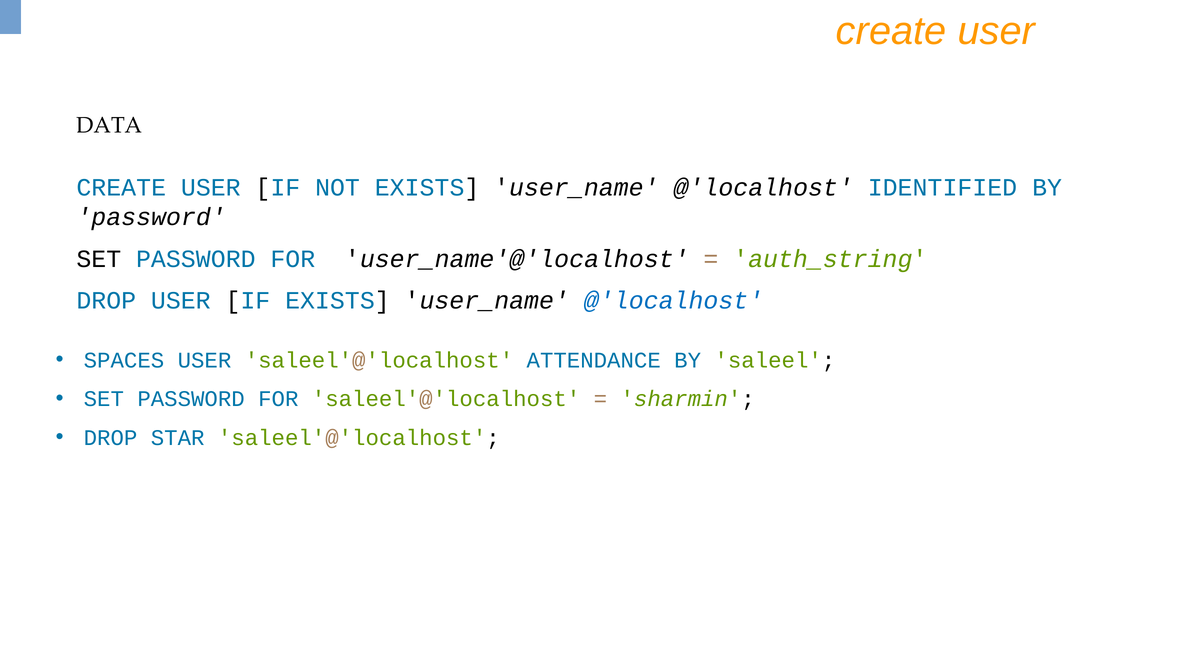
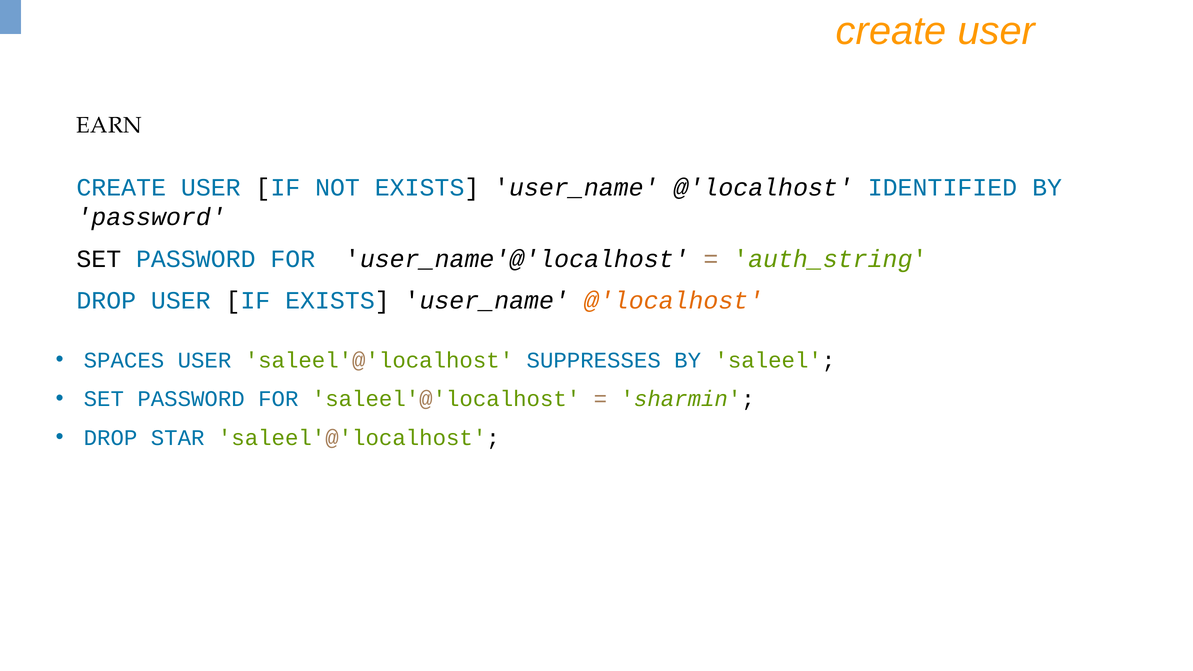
DATA: DATA -> EARN (109, 125)
@'localhost colour: blue -> orange (674, 301)
ATTENDANCE: ATTENDANCE -> SUPPRESSES (594, 360)
